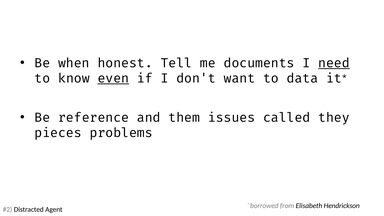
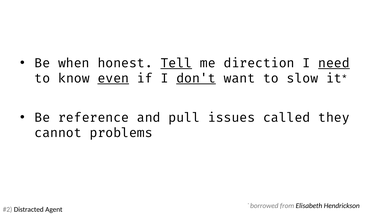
Tell underline: none -> present (176, 63)
documents: documents -> direction (259, 63)
don't underline: none -> present (196, 78)
data: data -> slow (302, 78)
them: them -> pull (184, 118)
pieces: pieces -> cannot (58, 133)
